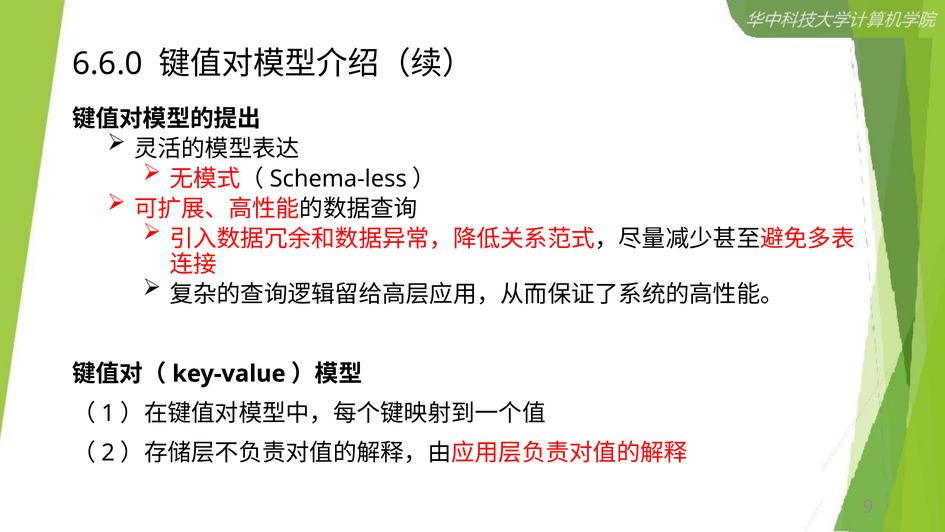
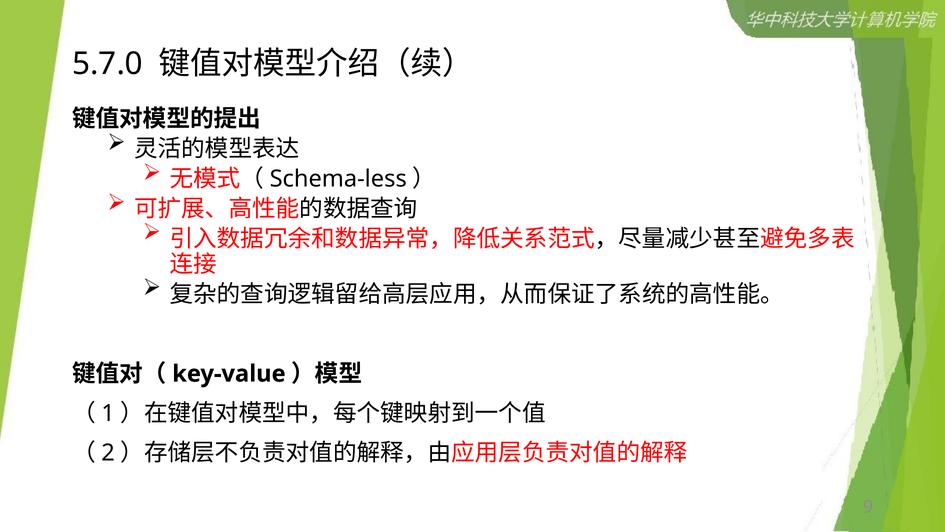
6.6.0: 6.6.0 -> 5.7.0 (108, 64)
